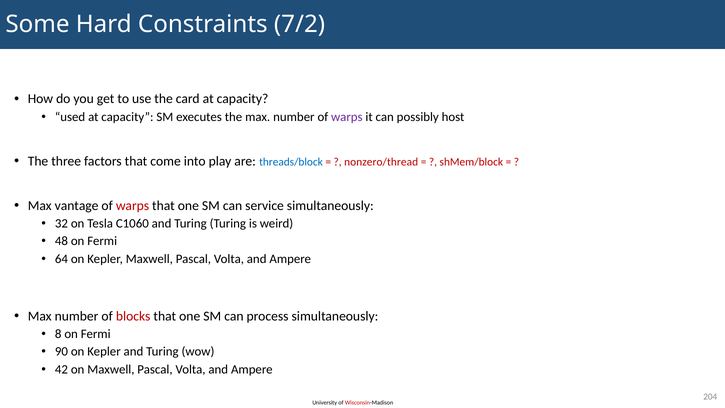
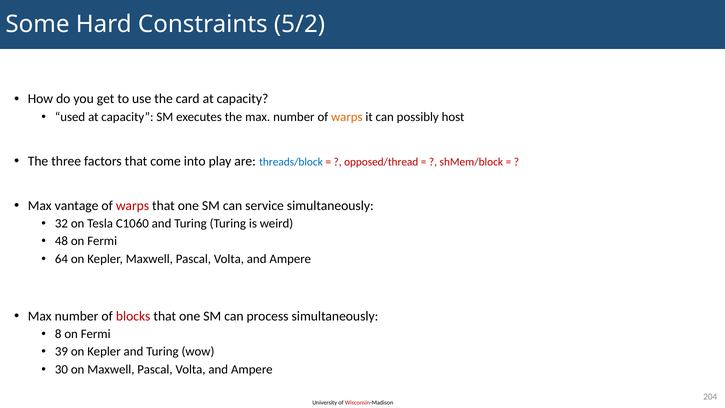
7/2: 7/2 -> 5/2 (300, 24)
warps colour: purple -> orange (347, 117)
nonzero/thread: nonzero/thread -> opposed/thread (381, 162)
90: 90 -> 39 (61, 352)
42: 42 -> 30 (61, 369)
